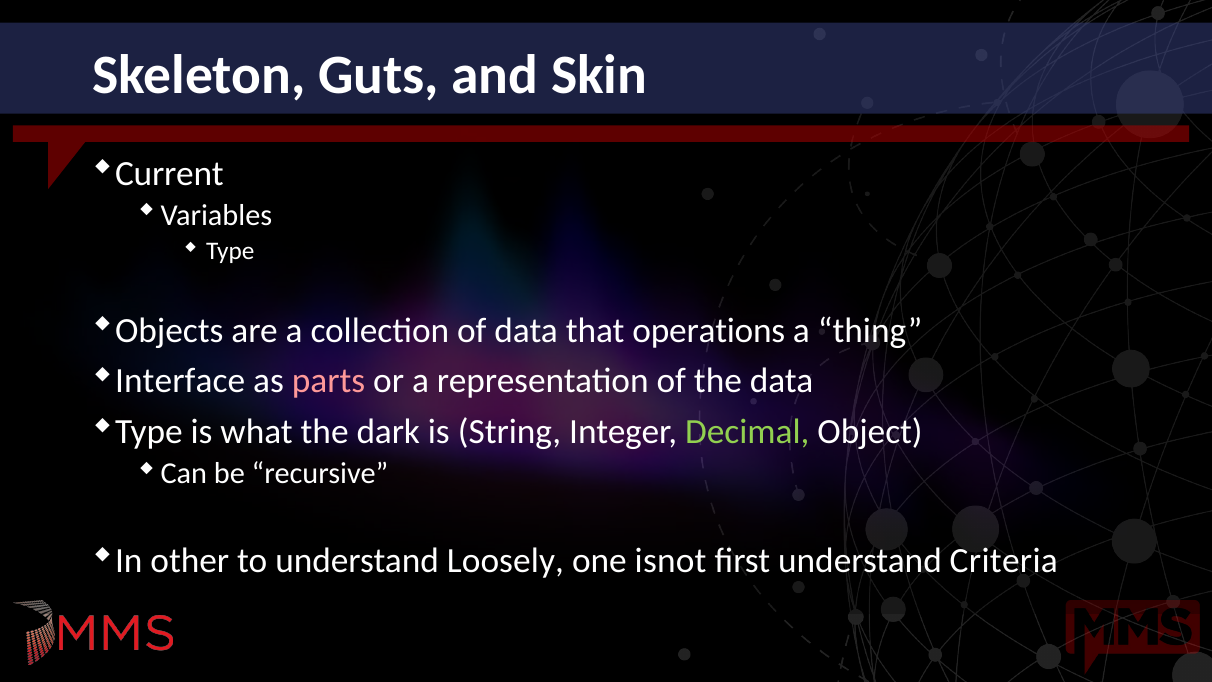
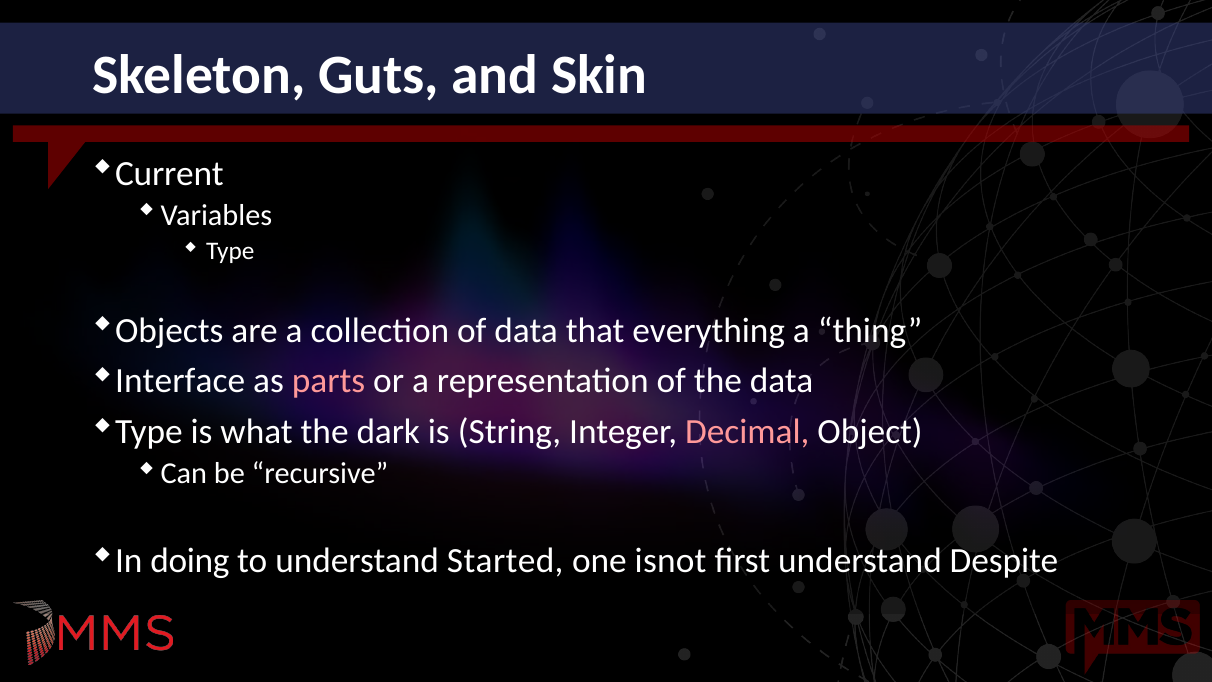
operations: operations -> everything (709, 330)
Decimal colour: light green -> pink (747, 432)
other: other -> doing (190, 561)
Loosely: Loosely -> Started (505, 561)
Criteria: Criteria -> Despite (1004, 561)
